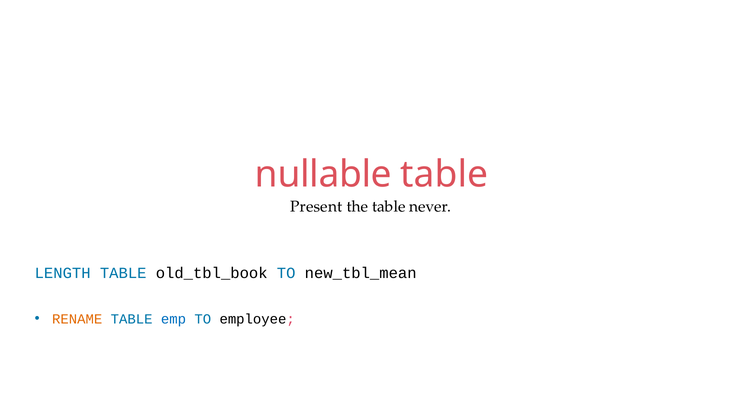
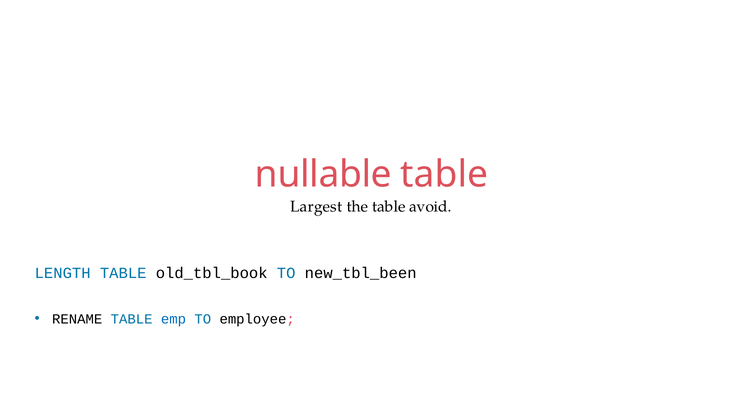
Present: Present -> Largest (316, 206)
never: never -> avoid (430, 206)
new_tbl_mean: new_tbl_mean -> new_tbl_been (361, 273)
RENAME colour: orange -> black (77, 319)
